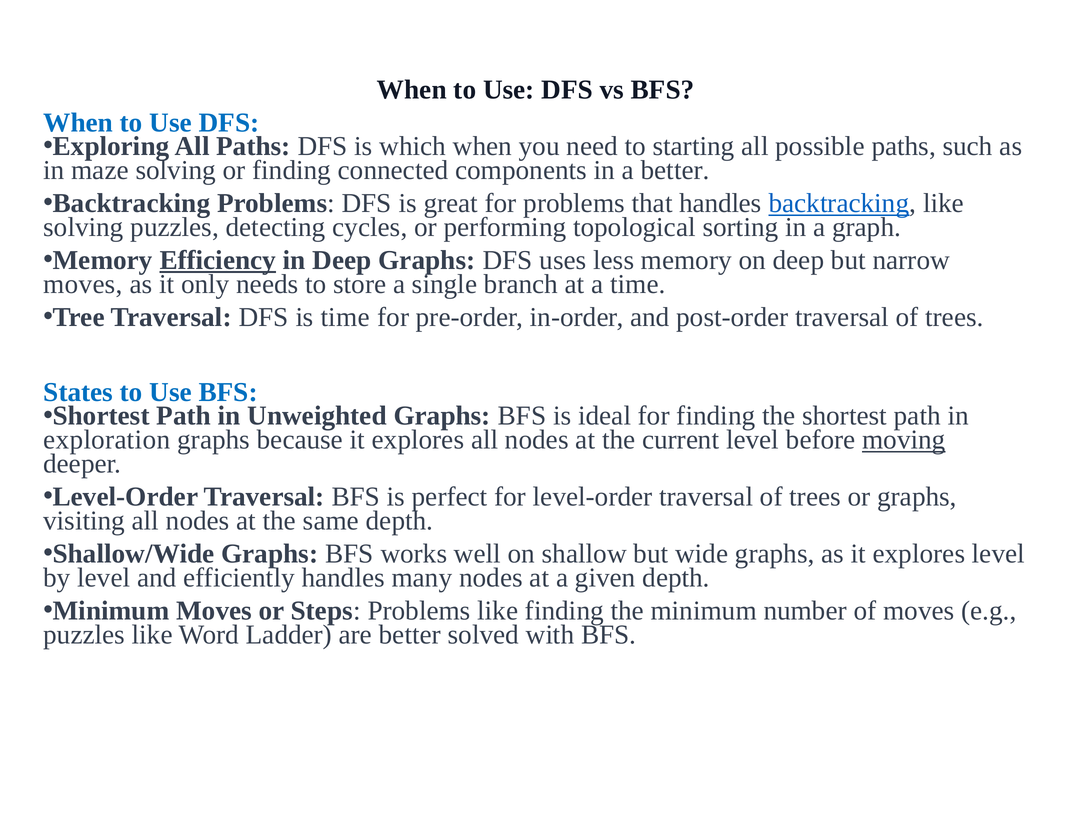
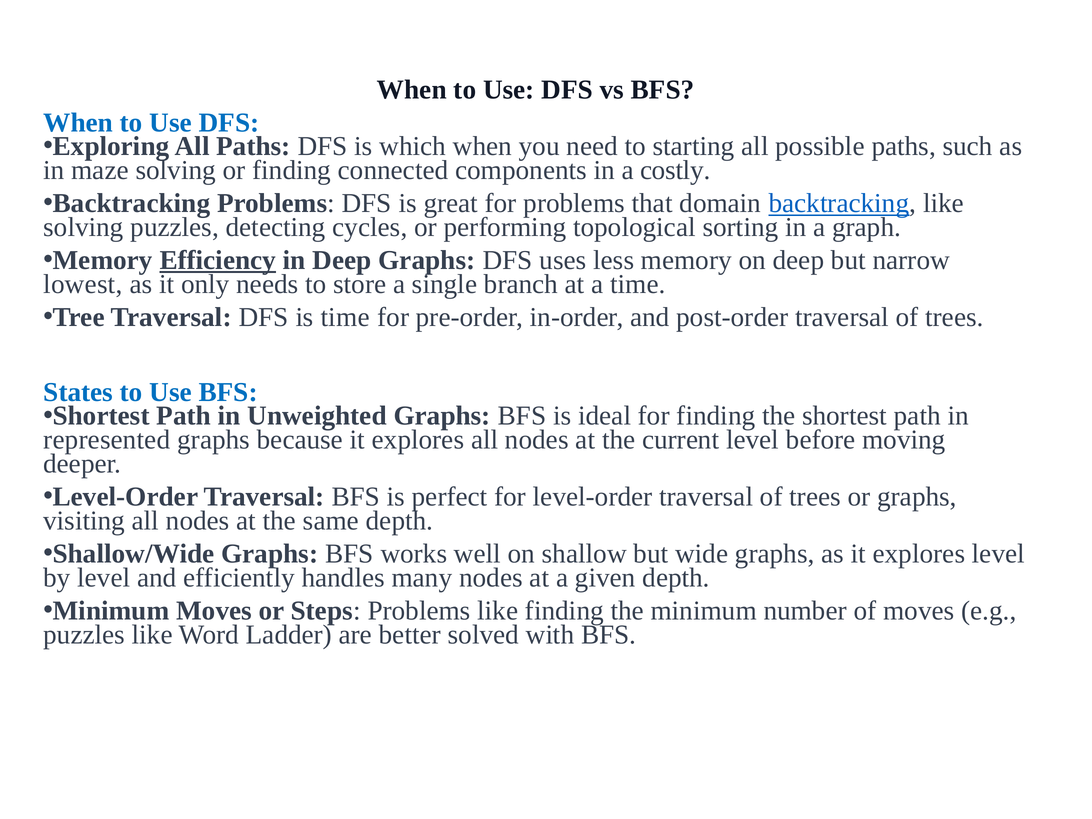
a better: better -> costly (675, 170)
that handles: handles -> domain (720, 203)
moves: moves -> lowest (83, 284)
exploration: exploration -> represented (107, 440)
moving underline: present -> none (904, 440)
